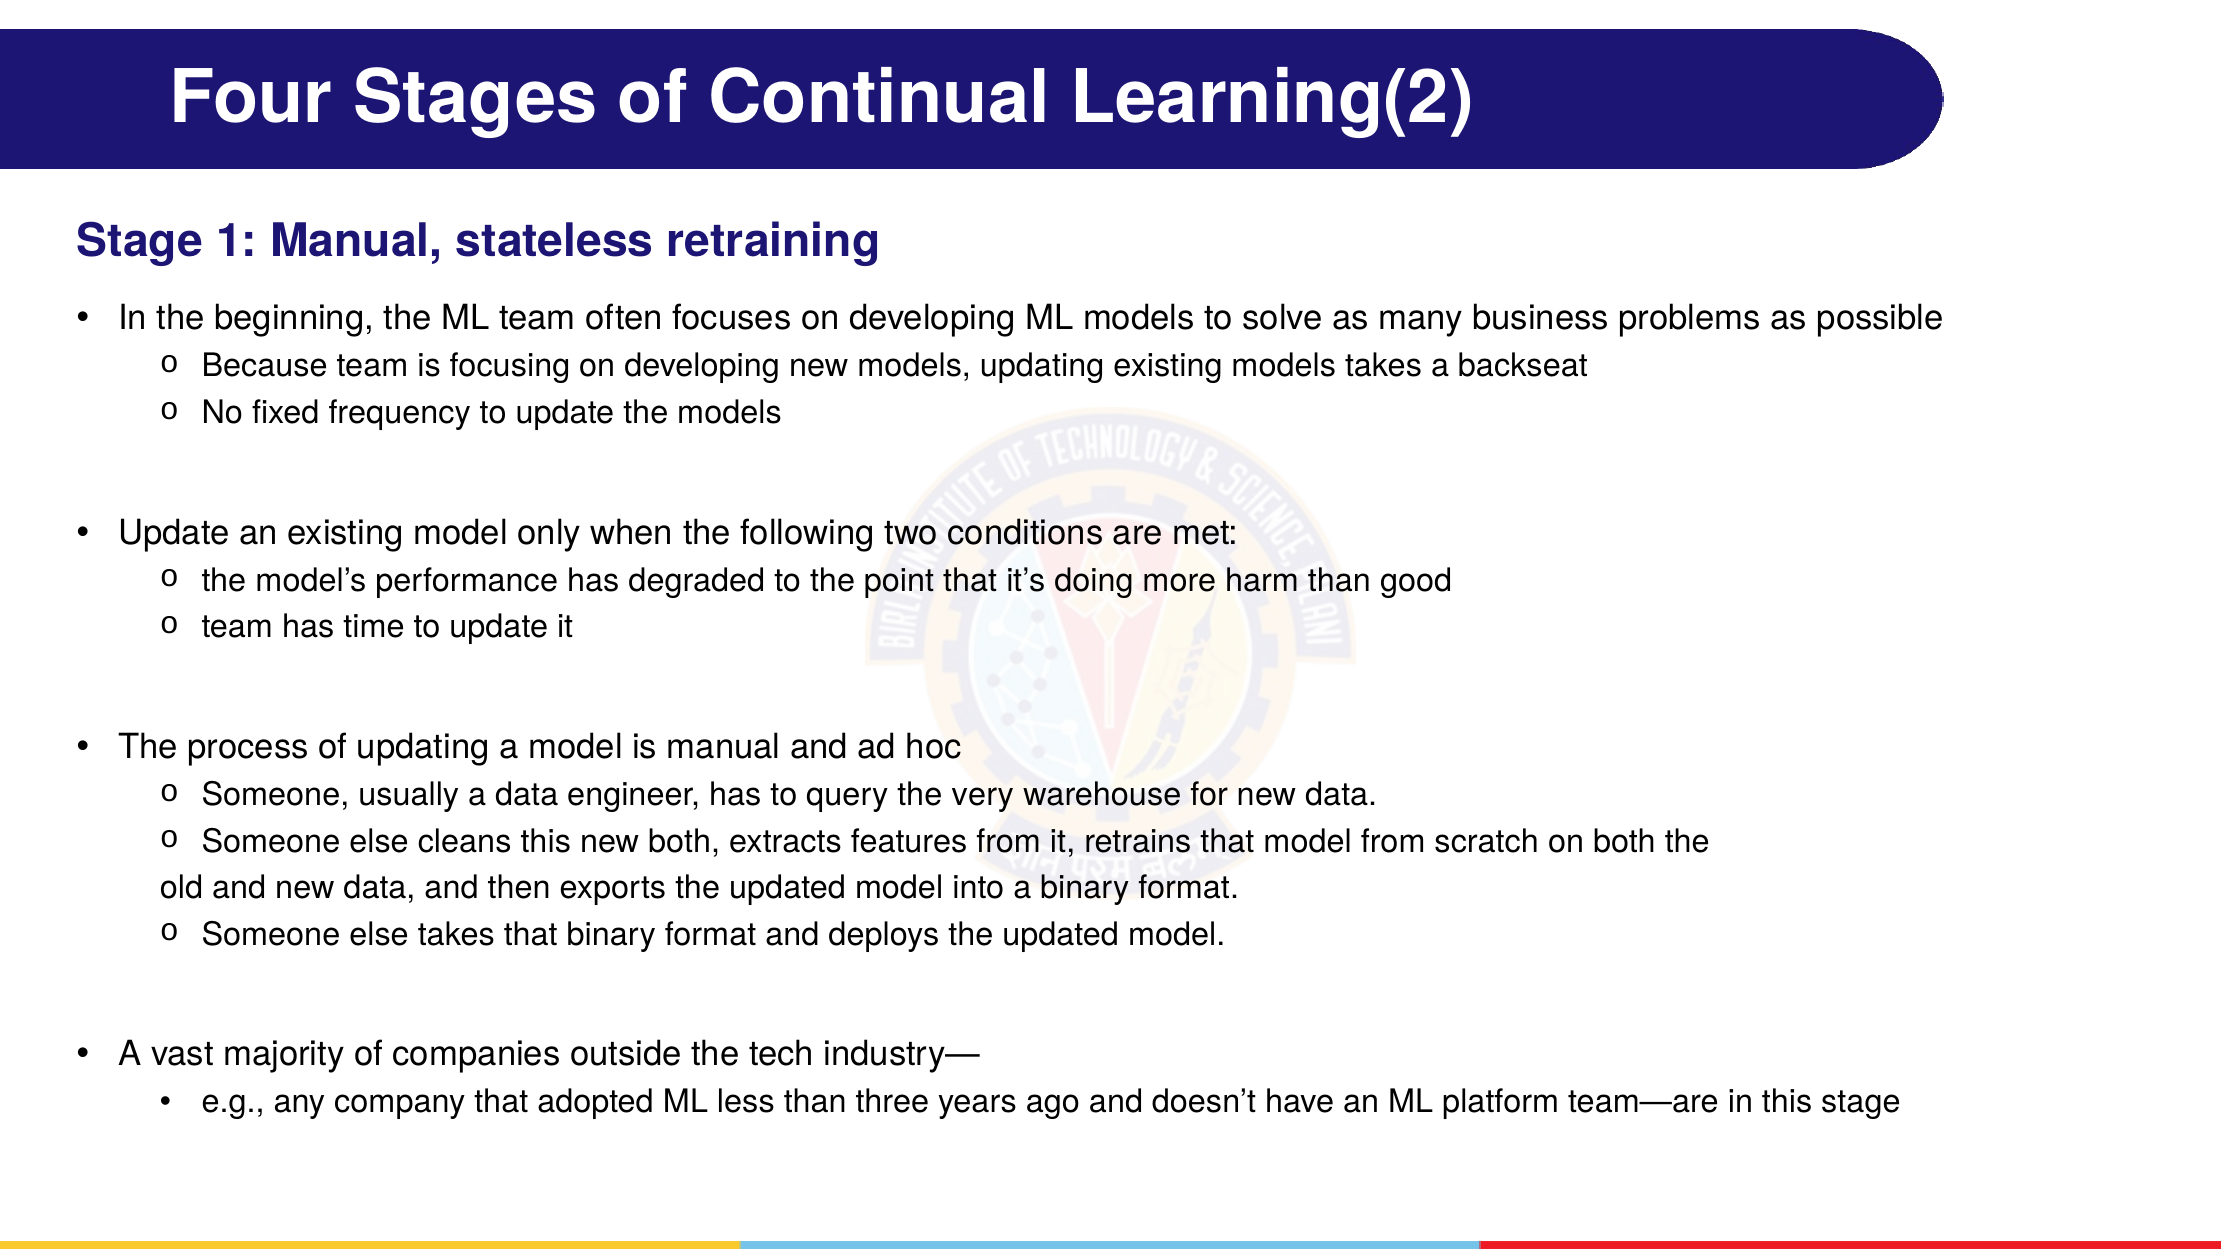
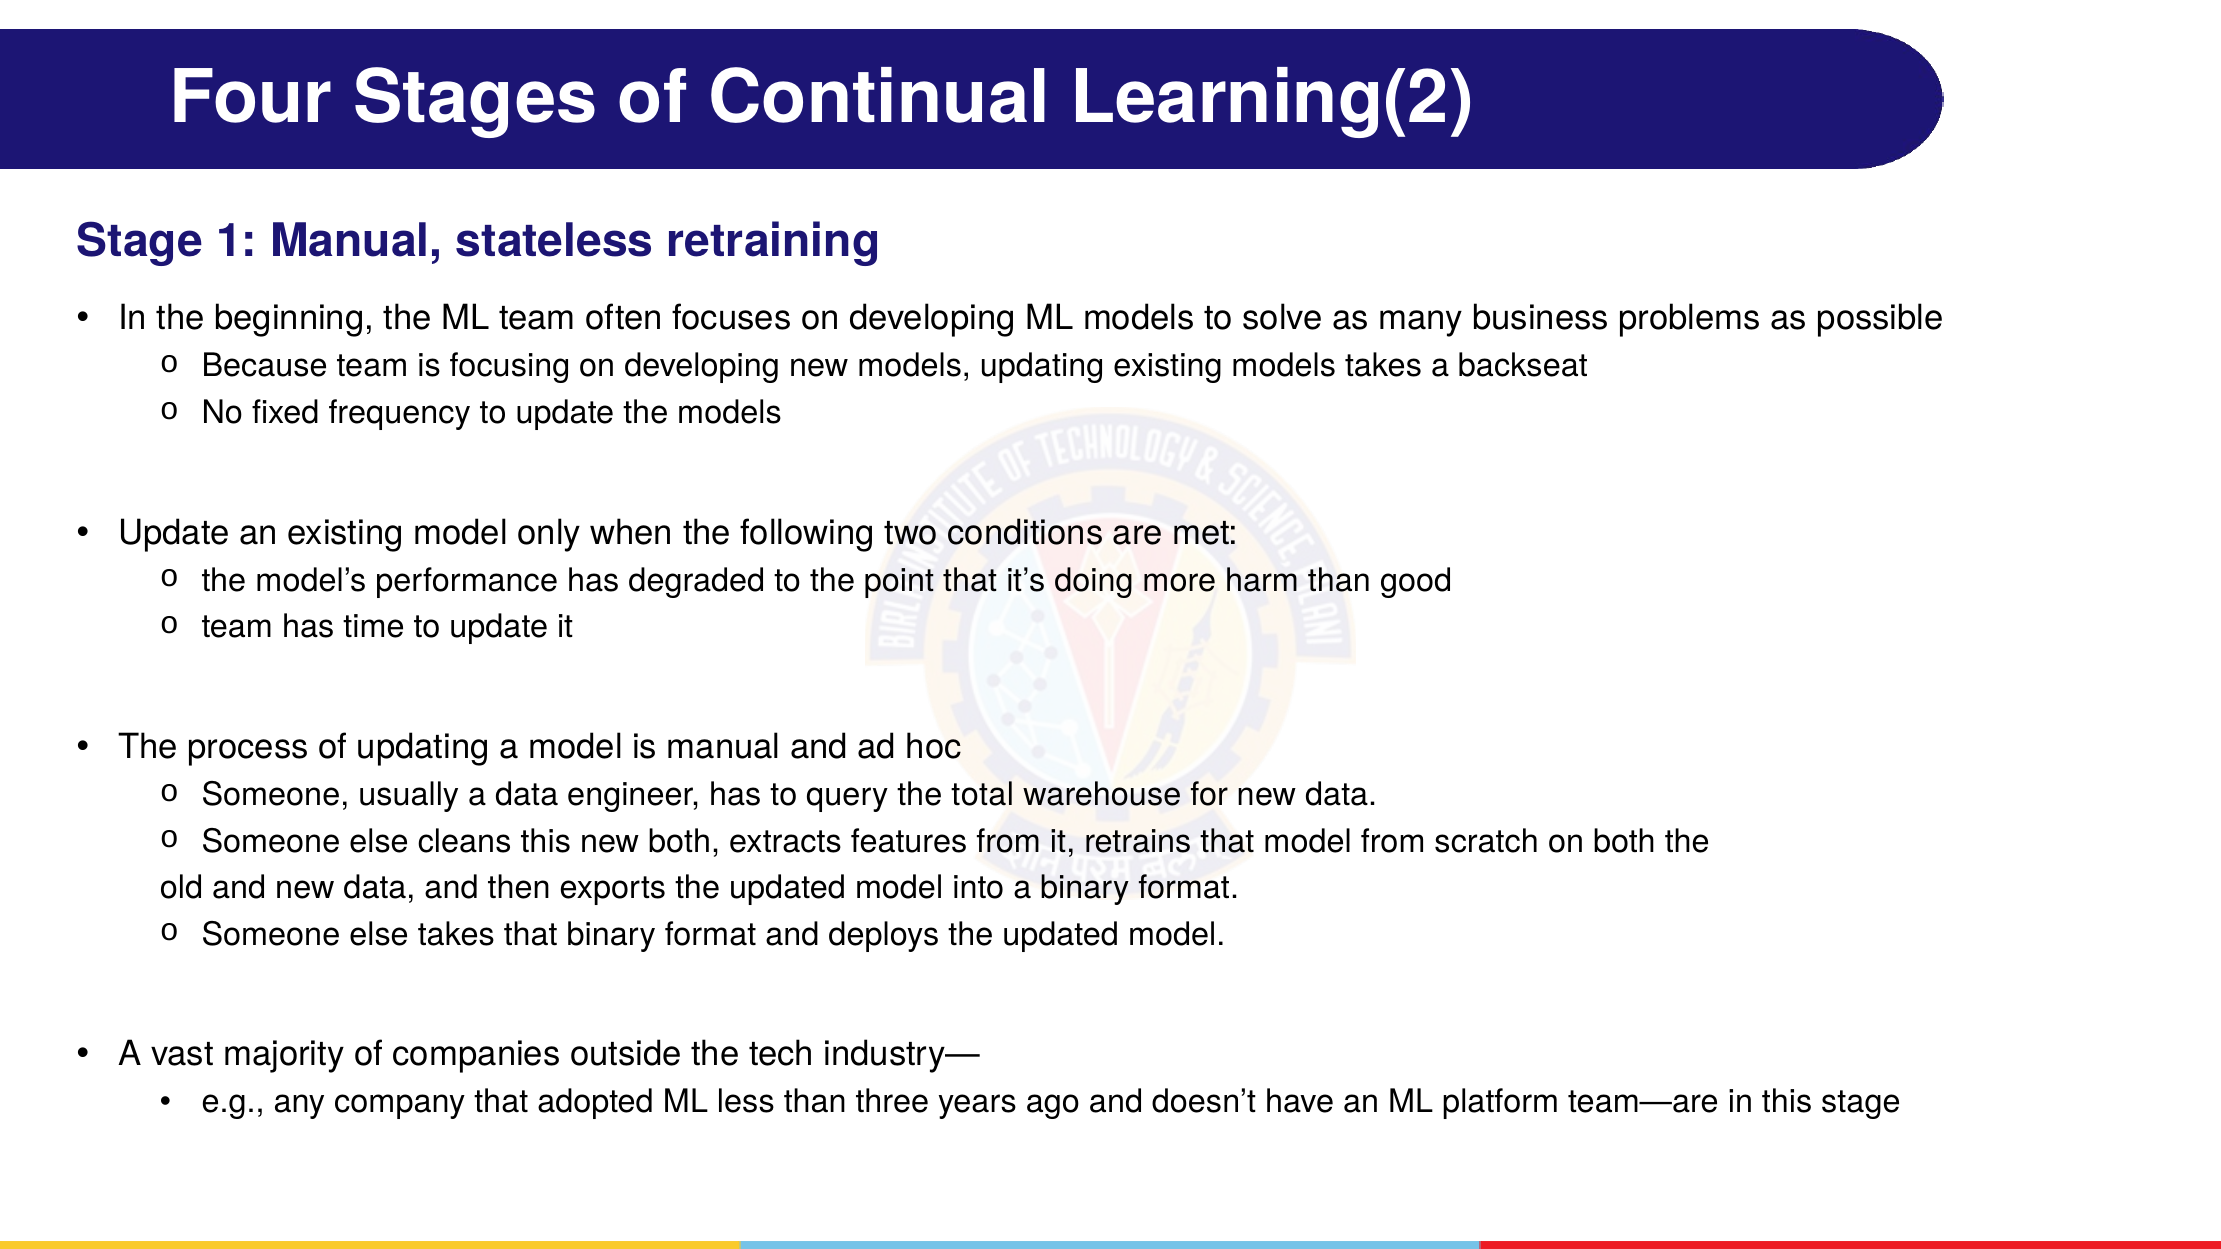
very: very -> total (983, 795)
